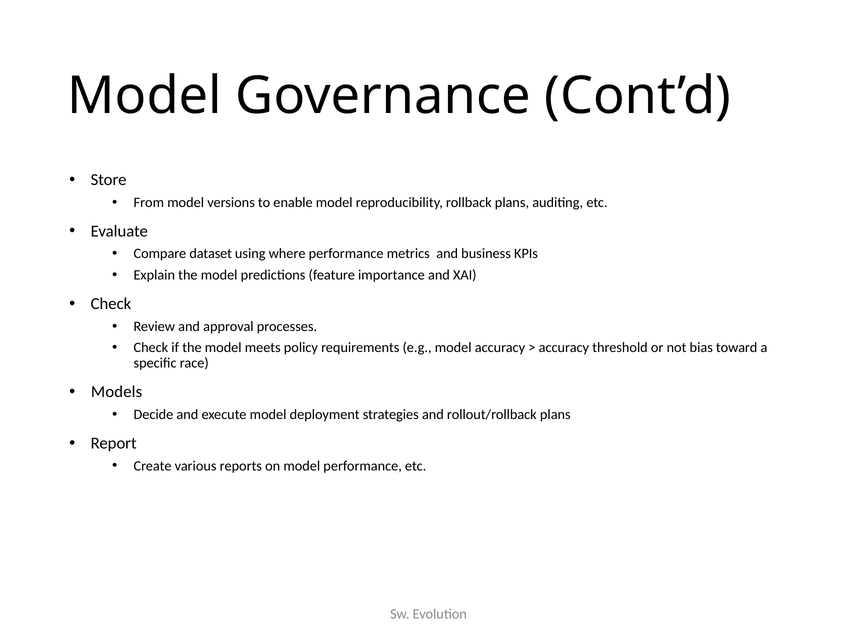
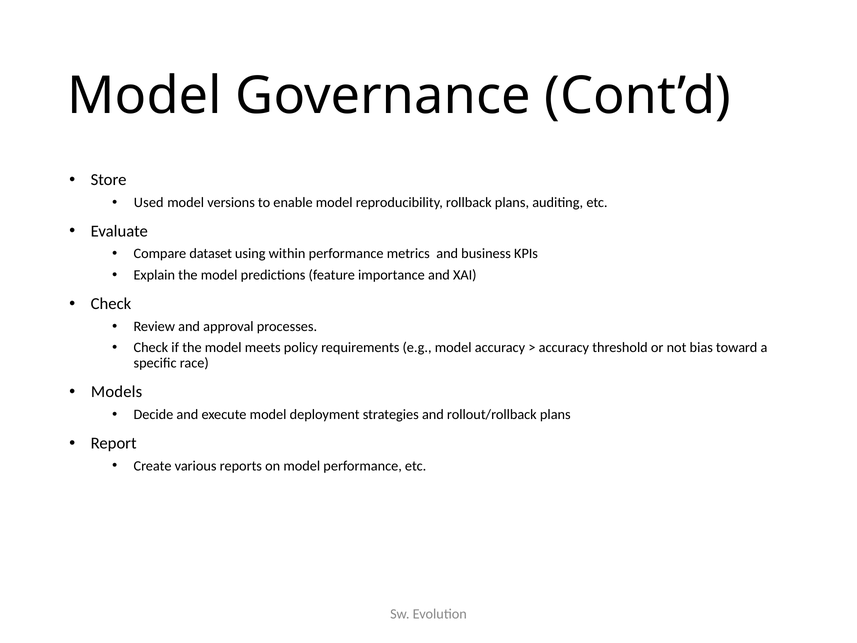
From: From -> Used (149, 202)
where: where -> within (287, 254)
